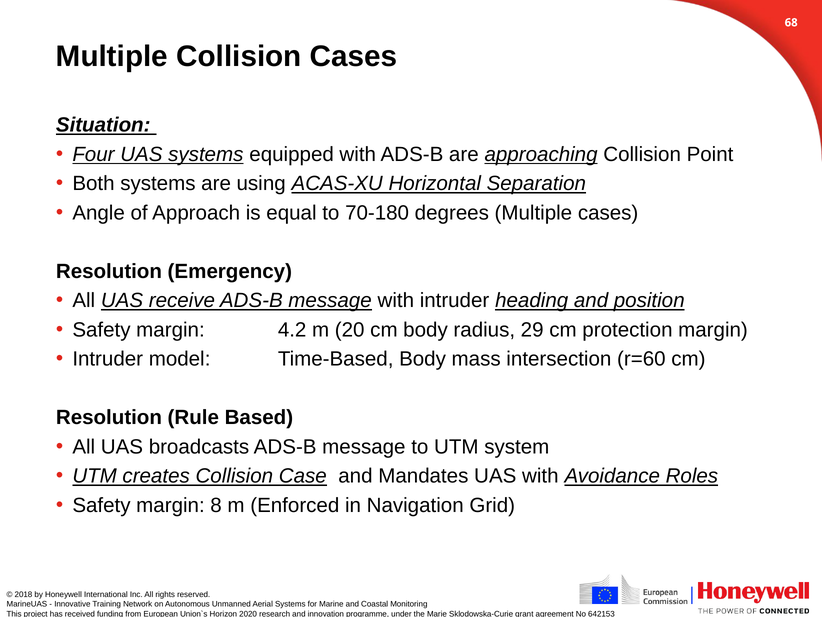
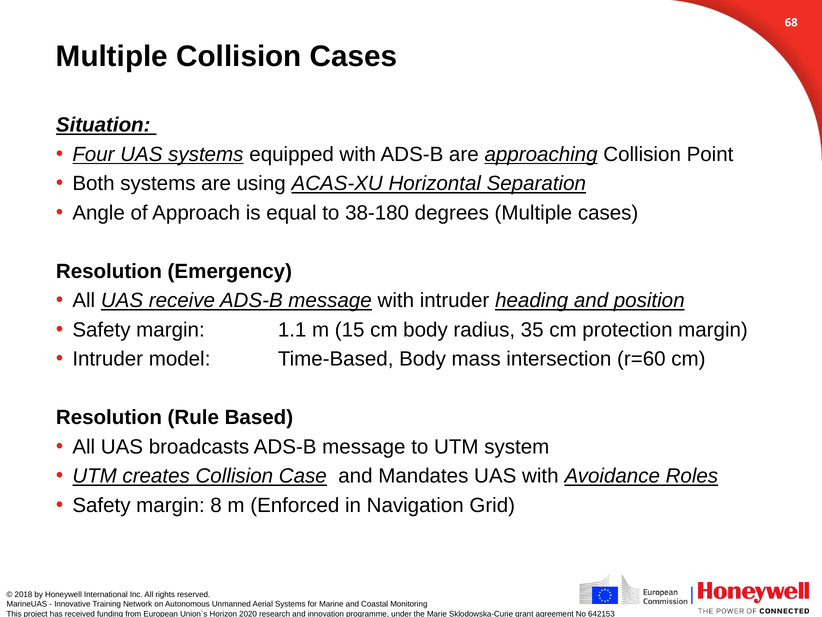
70-180: 70-180 -> 38-180 (377, 213)
4.2: 4.2 -> 1.1 (292, 330)
20: 20 -> 15 (350, 330)
29: 29 -> 35 (532, 330)
